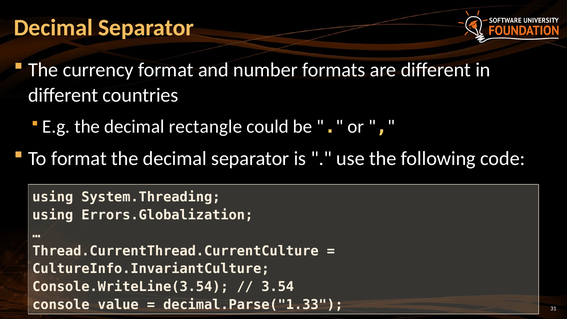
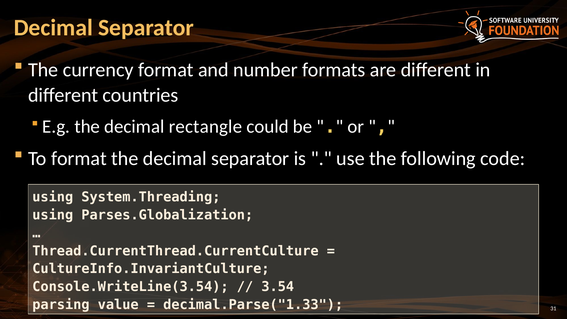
Errors.Globalization: Errors.Globalization -> Parses.Globalization (167, 215)
console: console -> parsing (61, 305)
